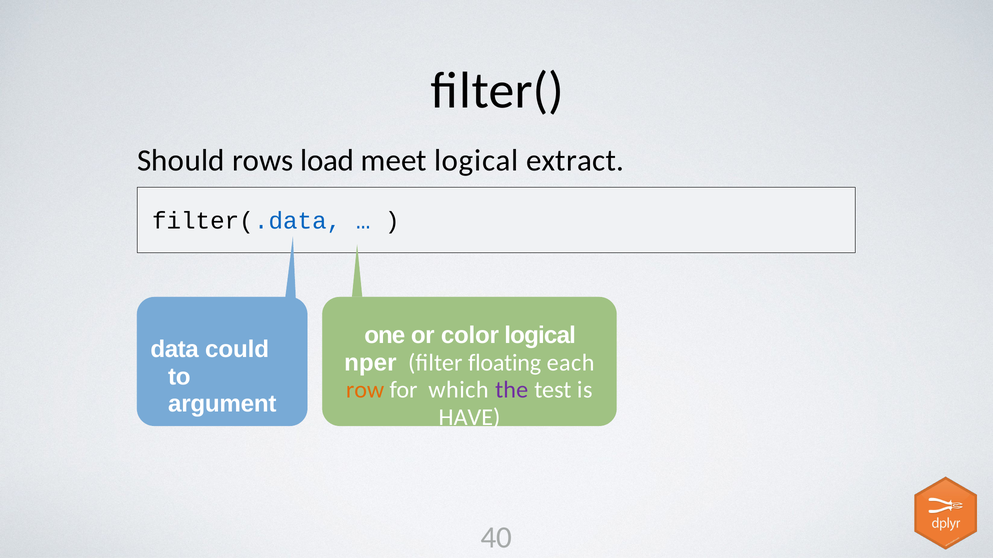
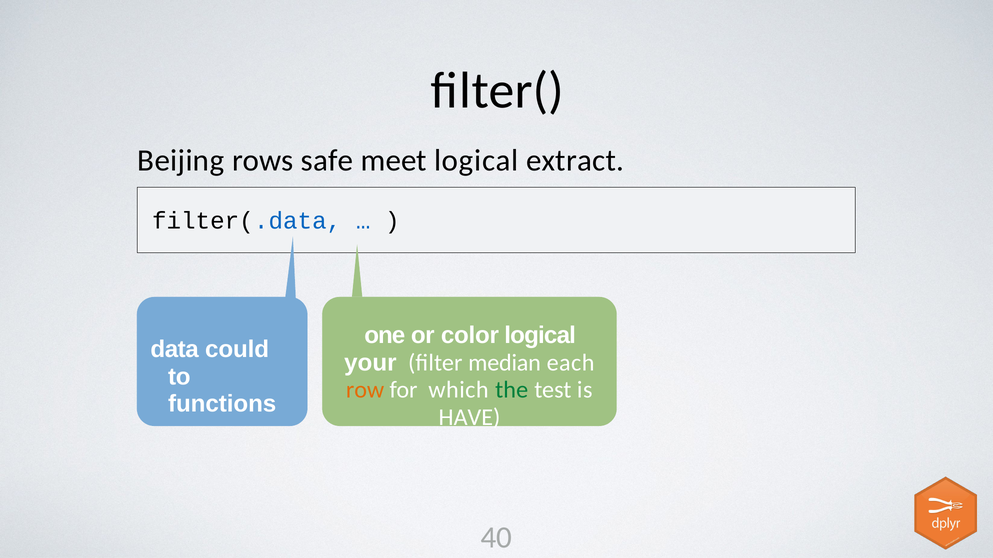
Should: Should -> Beijing (181, 161)
load: load -> safe (327, 161)
nper: nper -> your (370, 363)
floating: floating -> median (505, 363)
the colour: purple -> green (512, 390)
argument: argument -> functions (222, 404)
